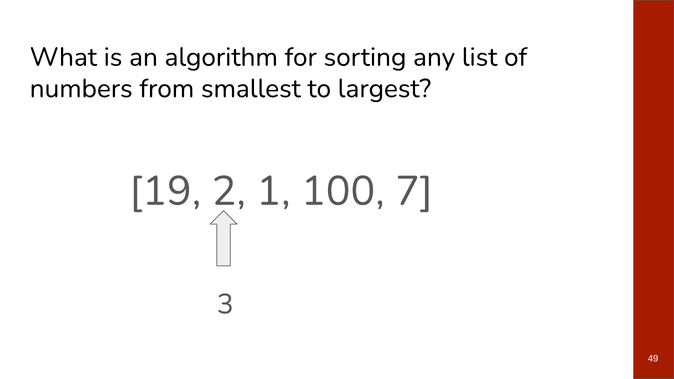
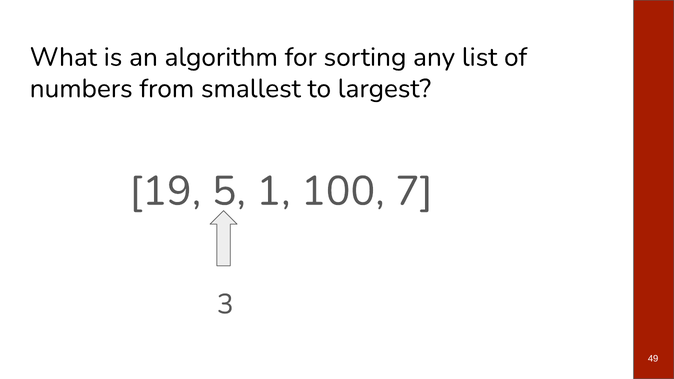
2: 2 -> 5 (229, 191)
